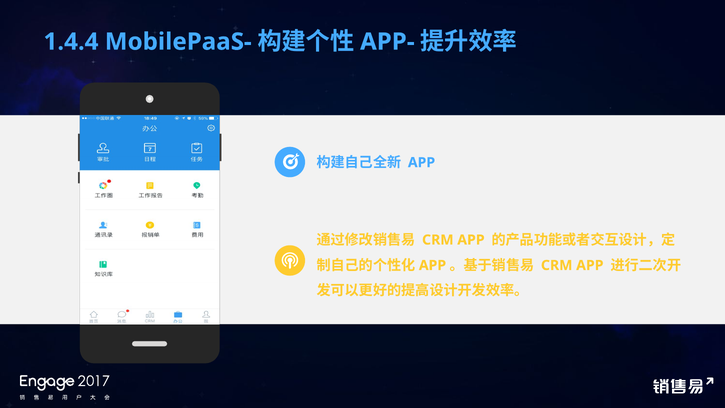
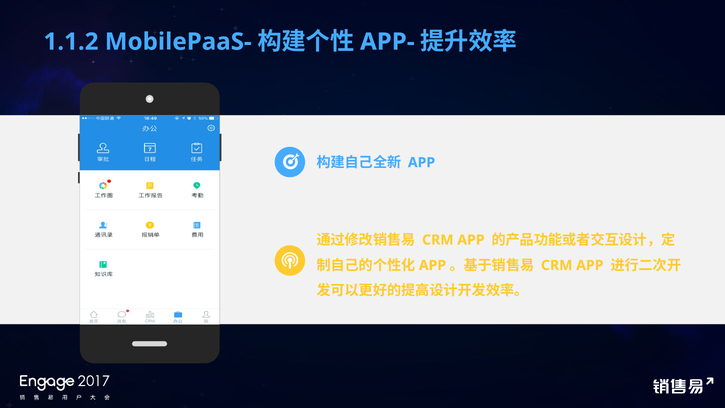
1.4.4: 1.4.4 -> 1.1.2 (71, 42)
